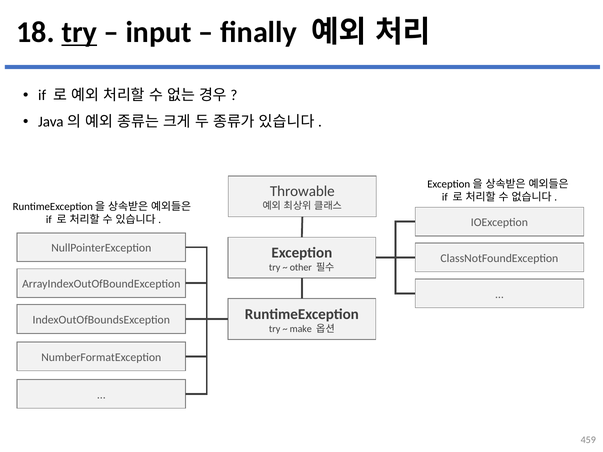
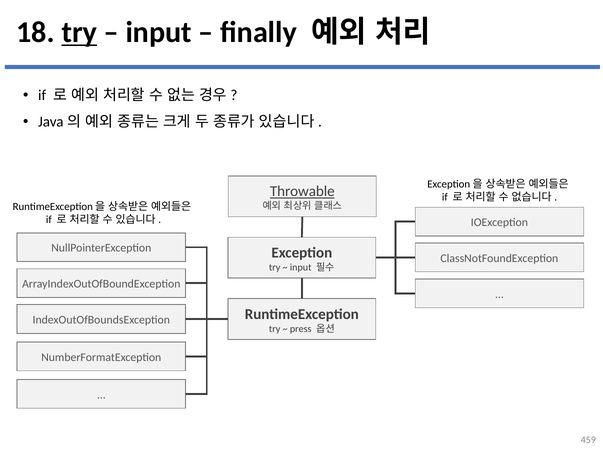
Throwable underline: none -> present (302, 191)
other: other -> input (301, 268)
make: make -> press (301, 329)
